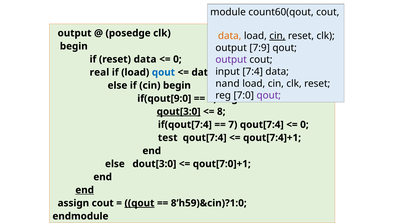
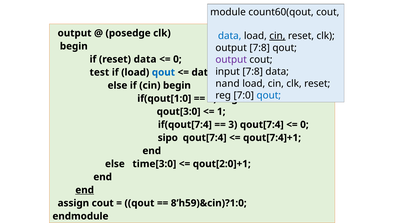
data colour: orange -> blue (230, 36)
output 7:9: 7:9 -> 7:8 (260, 48)
input 7:4: 7:4 -> 7:8 (253, 72)
real: real -> test (99, 72)
qout colour: purple -> blue (269, 95)
if(qout[9:0: if(qout[9:0 -> if(qout[1:0 (164, 98)
qout[3:0 underline: present -> none (179, 111)
8: 8 -> 1 (221, 111)
7: 7 -> 3 (233, 124)
test: test -> sipo (168, 138)
dout[3:0: dout[3:0 -> time[3:0 (154, 164)
qout[7:0]+1: qout[7:0]+1 -> qout[2:0]+1 (222, 164)
qout underline: present -> none (139, 203)
